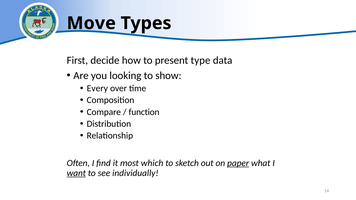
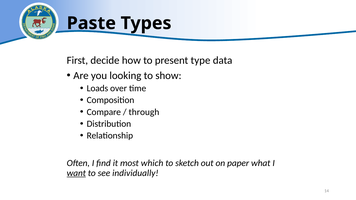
Move: Move -> Paste (91, 23)
Every: Every -> Loads (97, 88)
function: function -> through (144, 112)
paper underline: present -> none (238, 163)
